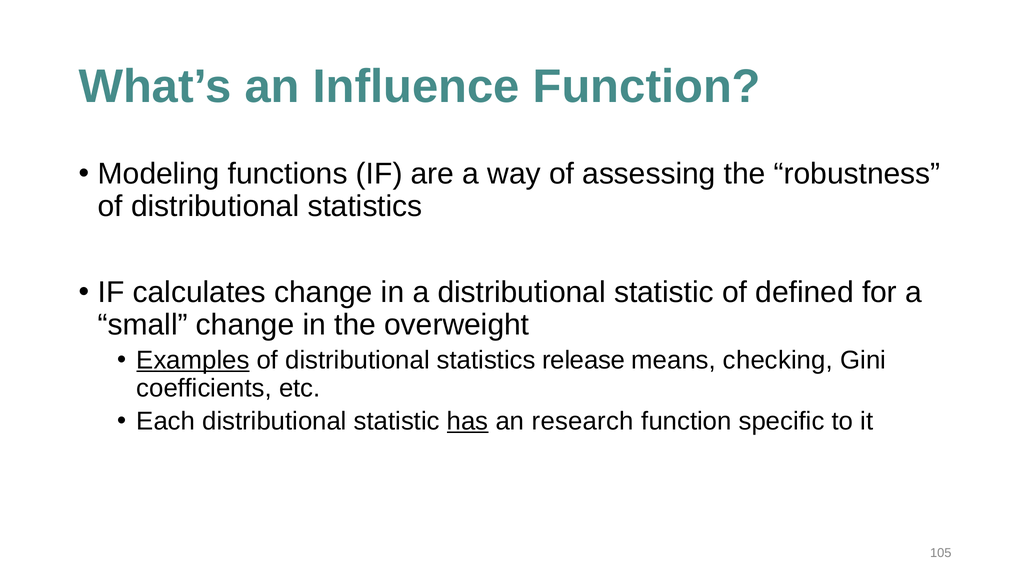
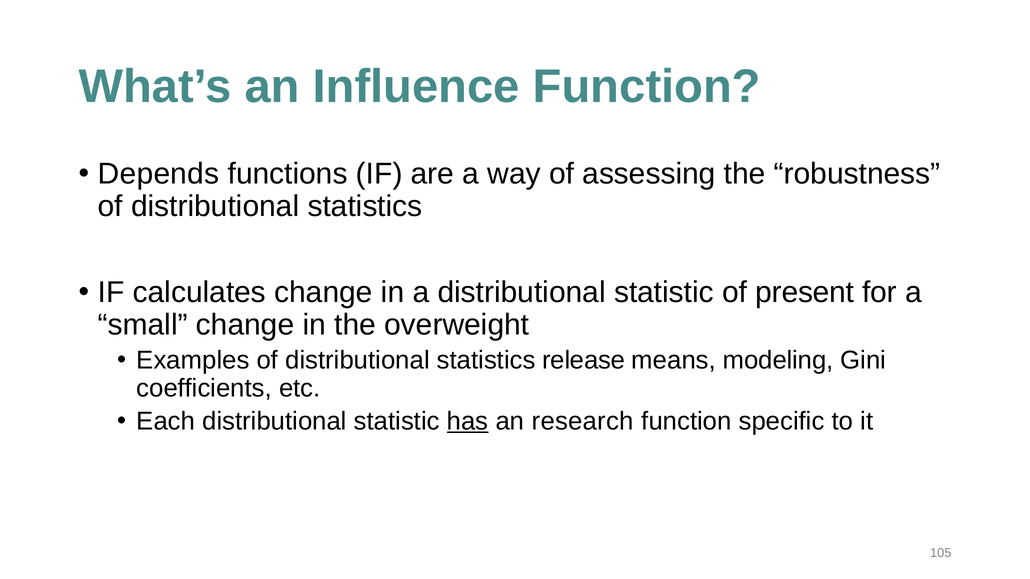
Modeling: Modeling -> Depends (159, 174)
defined: defined -> present (805, 293)
Examples underline: present -> none (193, 361)
checking: checking -> modeling (778, 361)
